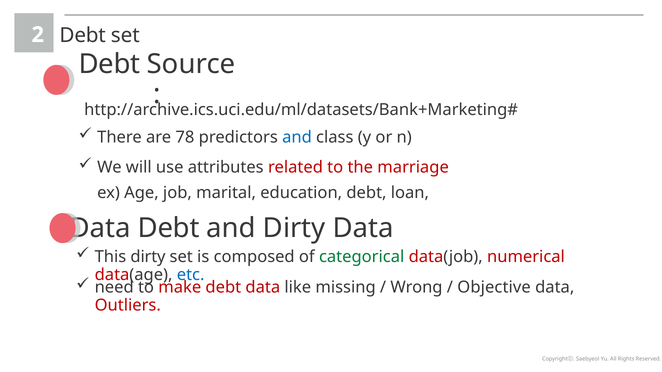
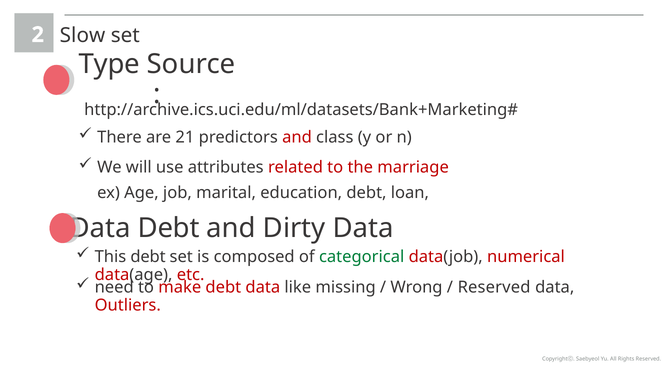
2 Debt: Debt -> Slow (83, 35)
Debt: Debt -> Type (109, 64)
78: 78 -> 21 (185, 137)
and colour: blue -> red (297, 137)
This dirty: dirty -> debt (148, 257)
etc colour: blue -> red (191, 275)
Objective: Objective -> Reserved (494, 288)
